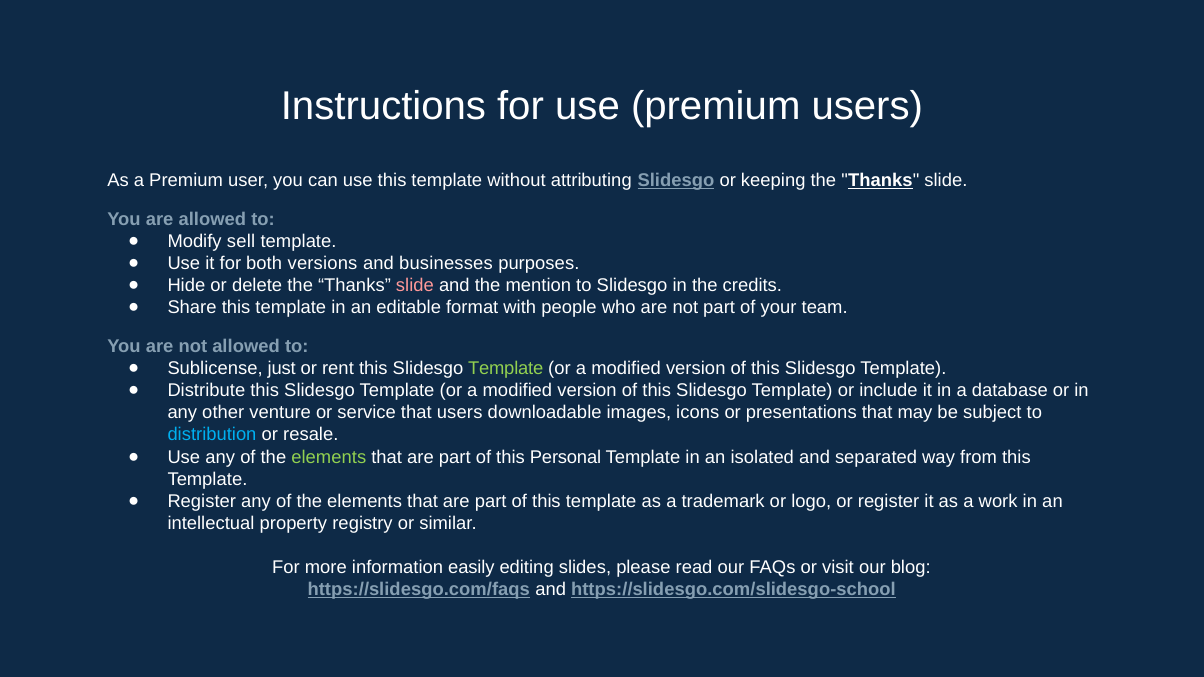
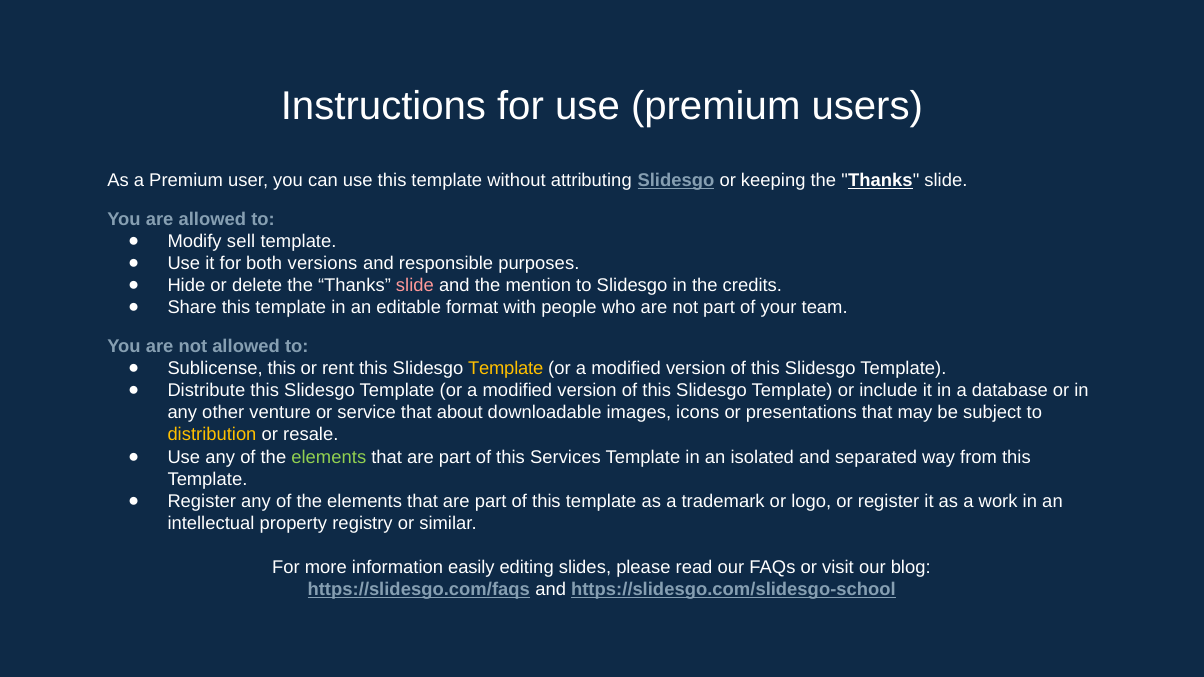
businesses: businesses -> responsible (446, 264)
Sublicense just: just -> this (282, 369)
Template colour: light green -> yellow (506, 369)
that users: users -> about (460, 413)
distribution colour: light blue -> yellow (212, 435)
Personal: Personal -> Services (565, 457)
